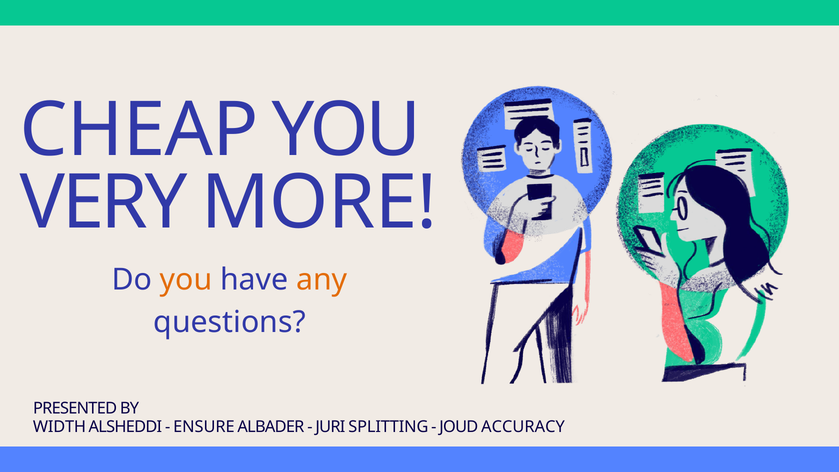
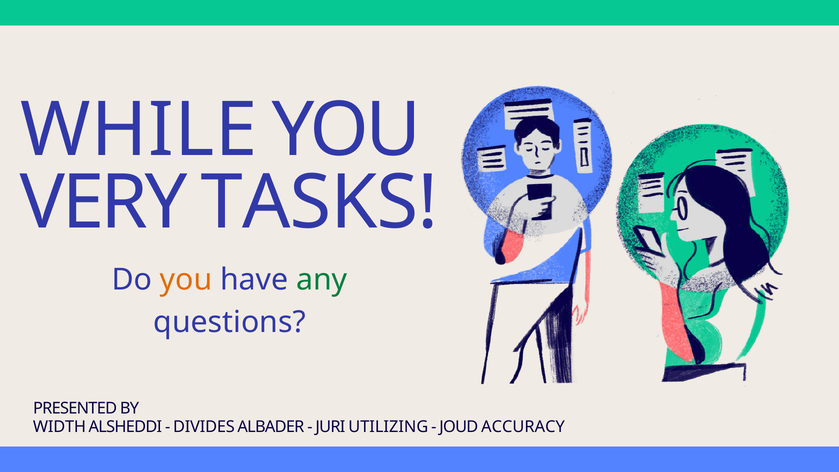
CHEAP: CHEAP -> WHILE (139, 130)
MORE: MORE -> TASKS (319, 203)
any colour: orange -> green (322, 280)
ENSURE: ENSURE -> DIVIDES (204, 427)
SPLITTING: SPLITTING -> UTILIZING (388, 427)
